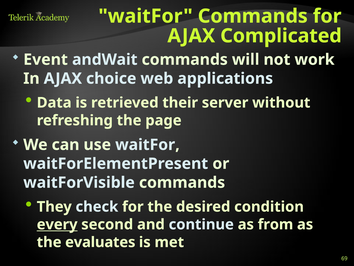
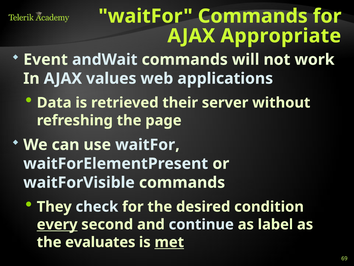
Complicated: Complicated -> Appropriate (281, 36)
choice: choice -> values (111, 78)
from: from -> label (275, 224)
met underline: none -> present (169, 242)
